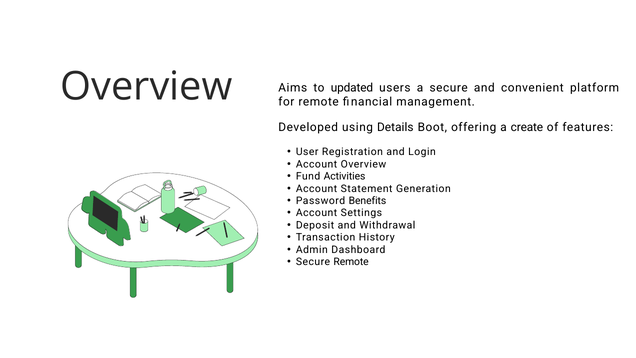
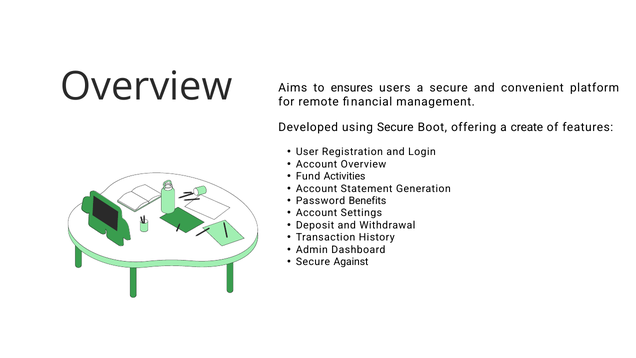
updated: updated -> ensures (352, 88)
using Details: Details -> Secure (395, 127)
Secure Remote: Remote -> Against (351, 262)
